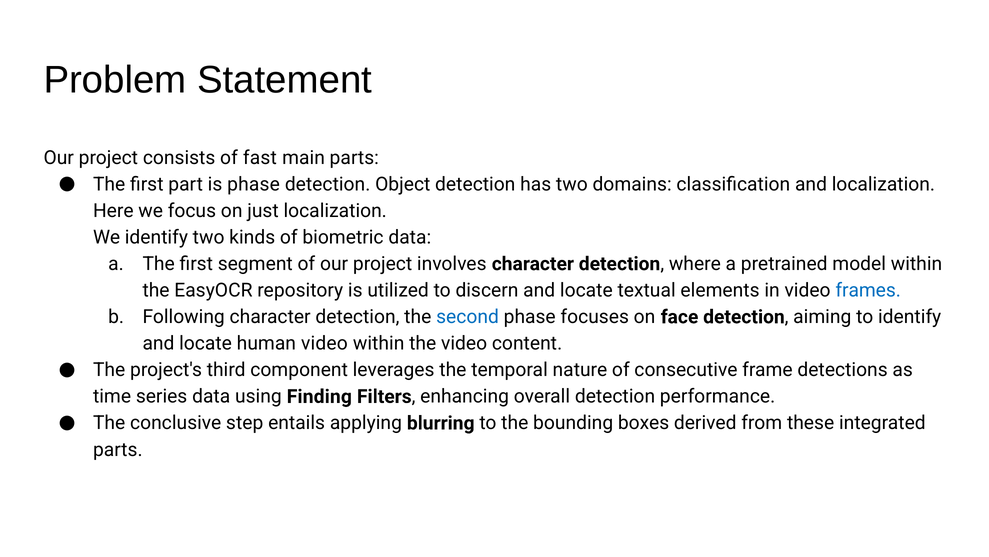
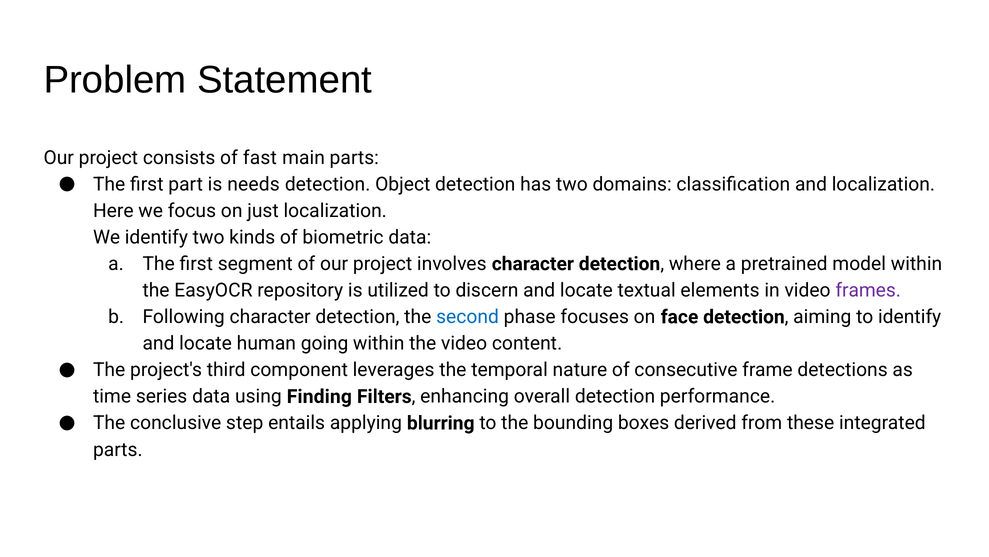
is phase: phase -> needs (254, 184)
frames colour: blue -> purple (868, 290)
human video: video -> going (325, 343)
